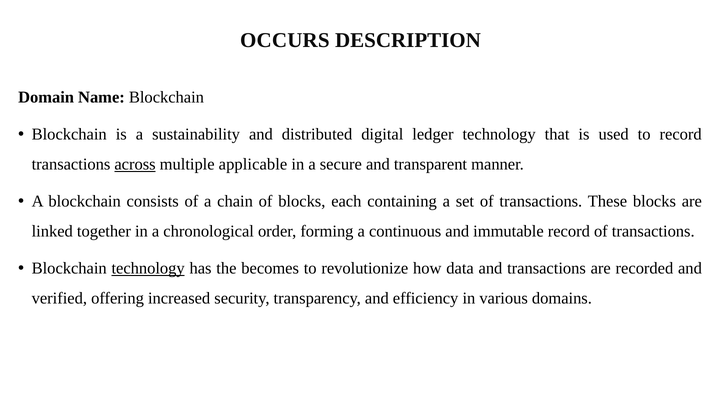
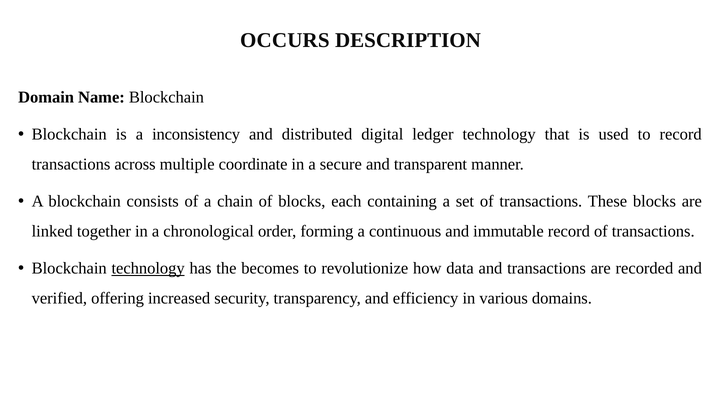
sustainability: sustainability -> inconsistency (196, 134)
across underline: present -> none (135, 164)
applicable: applicable -> coordinate (253, 164)
